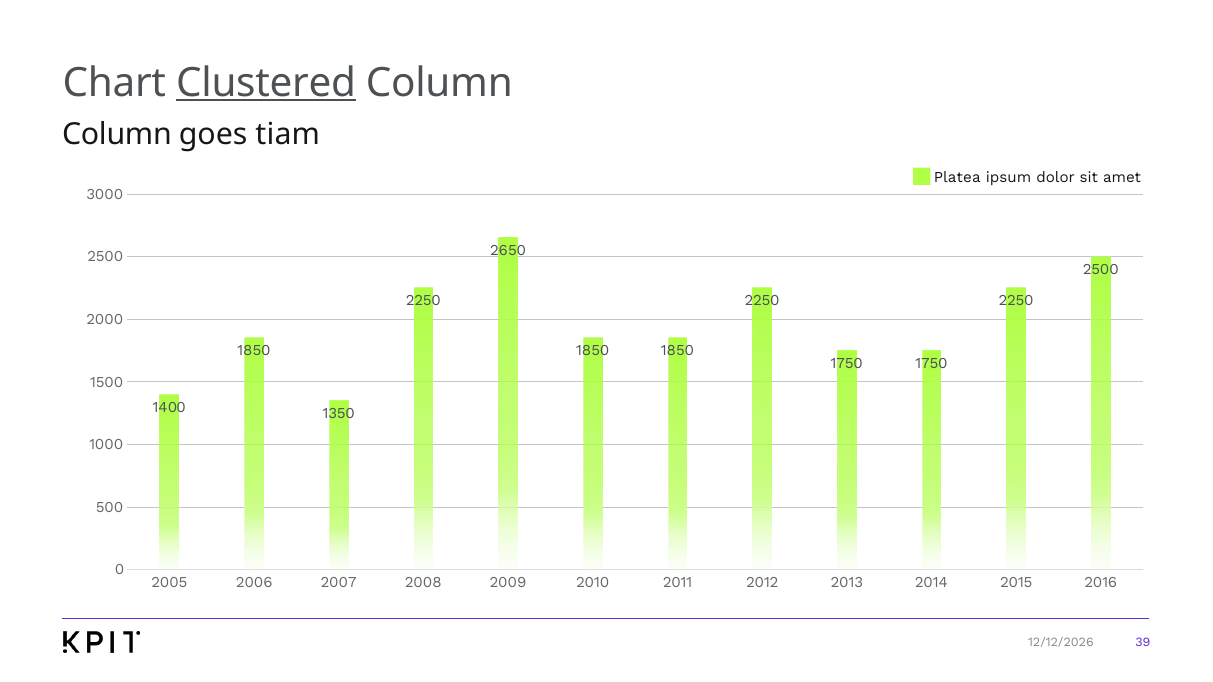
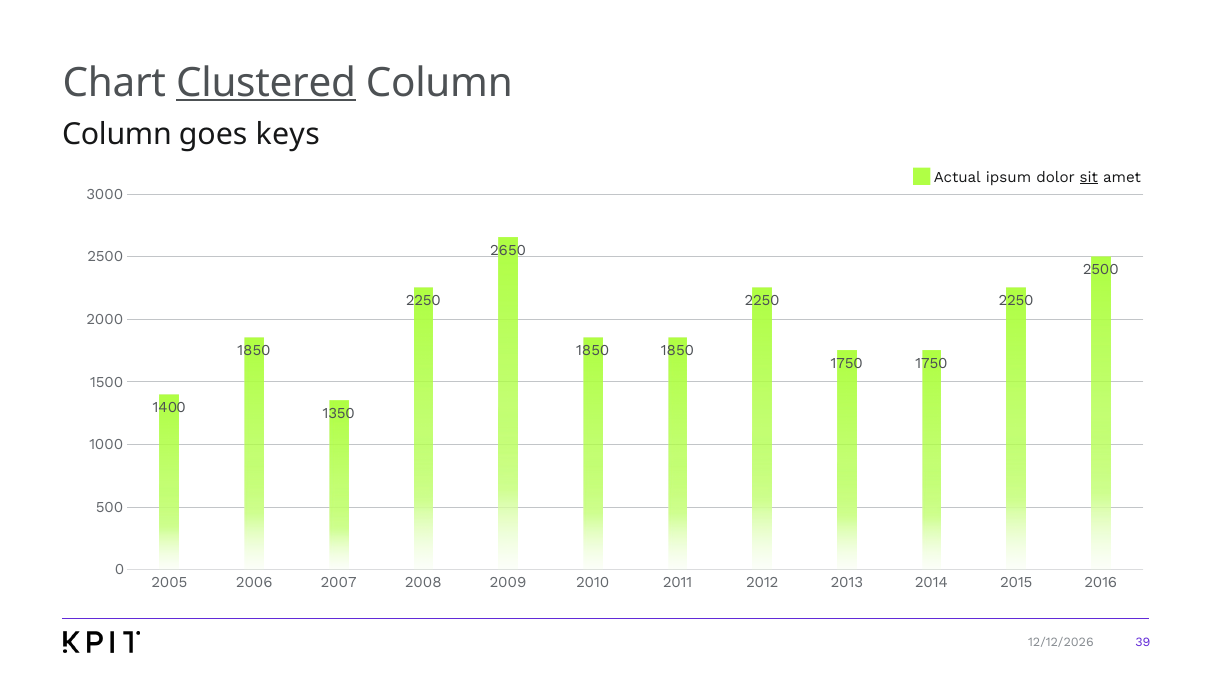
tiam: tiam -> keys (288, 135)
Platea: Platea -> Actual (957, 177)
sit underline: none -> present (1089, 177)
